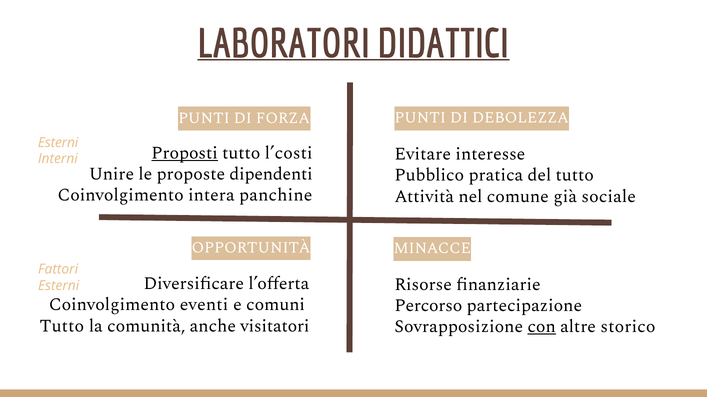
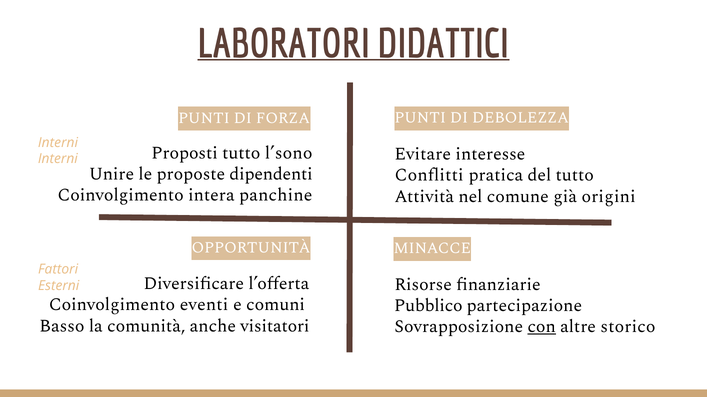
Esterni: Esterni -> Interni (58, 143)
Proposti underline: present -> none (185, 153)
l’costi: l’costi -> l’sono (289, 153)
Pubblico: Pubblico -> Conflitti (429, 175)
sociale: sociale -> origini (609, 197)
Percorso: Percorso -> Pubblico (428, 306)
Tutto: Tutto -> Basso (62, 326)
